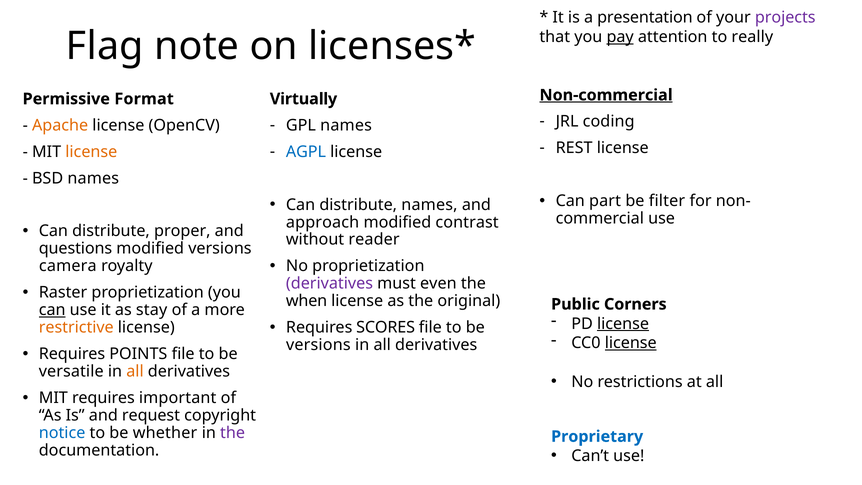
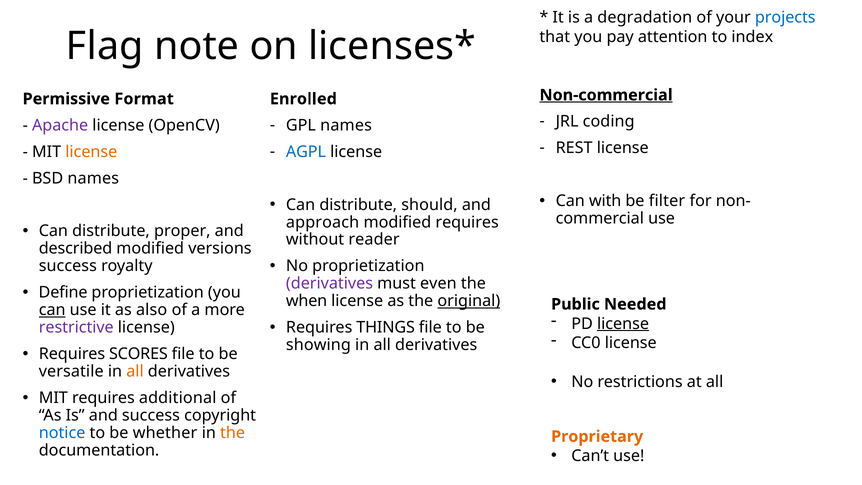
presentation: presentation -> degradation (645, 18)
projects colour: purple -> blue (785, 18)
pay underline: present -> none (620, 37)
really: really -> index (752, 37)
Virtually: Virtually -> Enrolled (303, 99)
Apache colour: orange -> purple (60, 125)
part: part -> with (605, 201)
distribute names: names -> should (429, 205)
modified contrast: contrast -> requires (467, 222)
questions: questions -> described (76, 249)
camera: camera -> success (68, 266)
Raster: Raster -> Define (63, 292)
original underline: none -> present (469, 301)
Corners: Corners -> Needed (635, 304)
stay: stay -> also (152, 310)
SCORES: SCORES -> THINGS (386, 327)
restrictive colour: orange -> purple (76, 327)
license underline: present -> none (631, 343)
versions: versions -> showing (318, 345)
POINTS: POINTS -> SCORES (138, 354)
important: important -> additional (178, 398)
and request: request -> success (151, 415)
the colour: purple -> orange (233, 433)
Proprietary colour: blue -> orange (597, 436)
